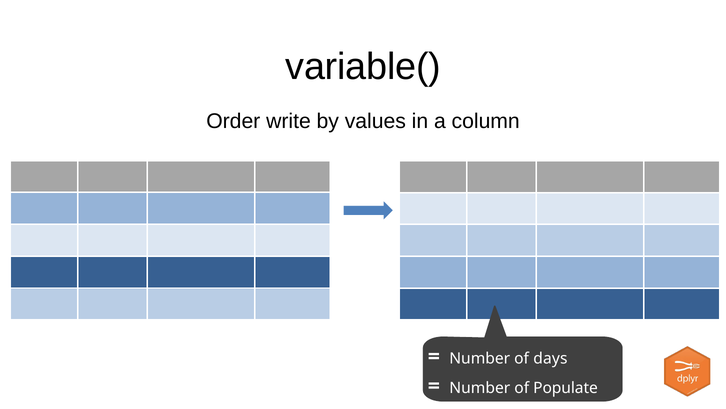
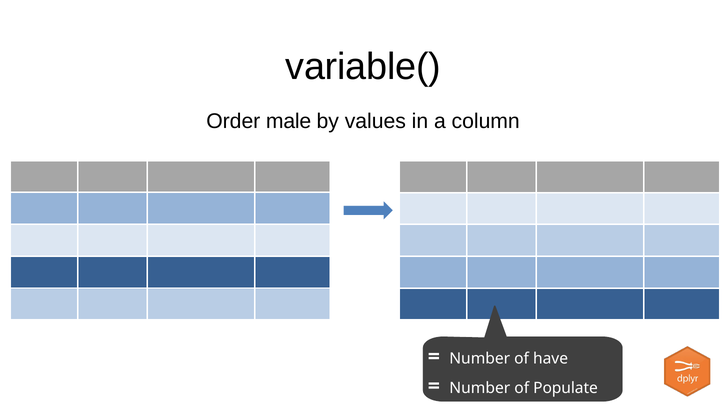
write: write -> male (289, 121)
days: days -> have (551, 358)
